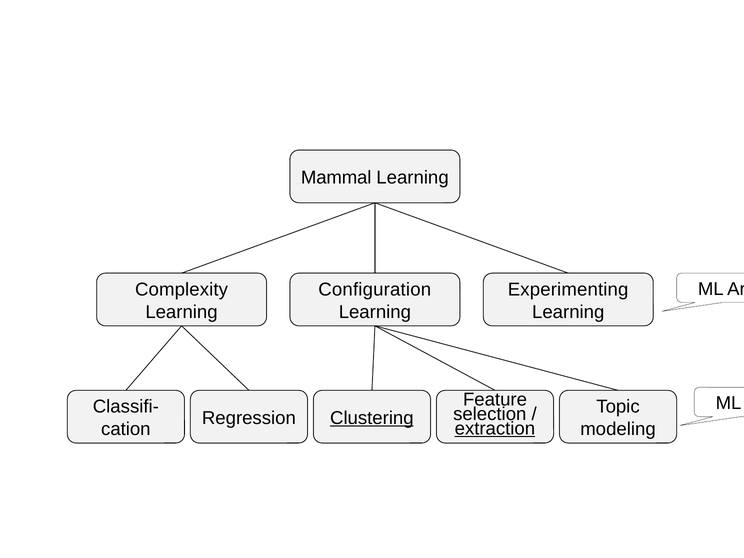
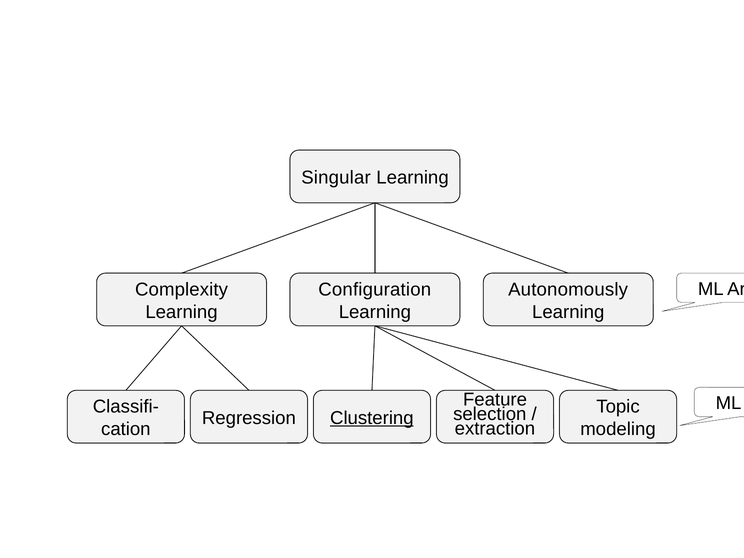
Mammal: Mammal -> Singular (336, 178)
Experimenting: Experimenting -> Autonomously (568, 290)
extraction underline: present -> none (495, 428)
